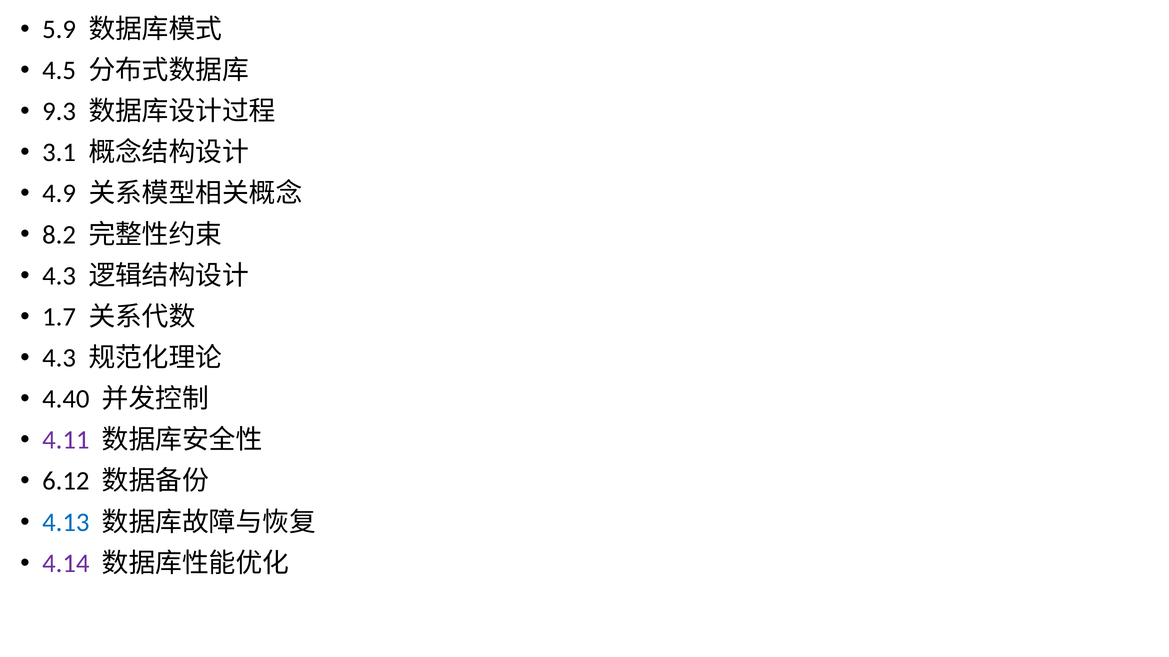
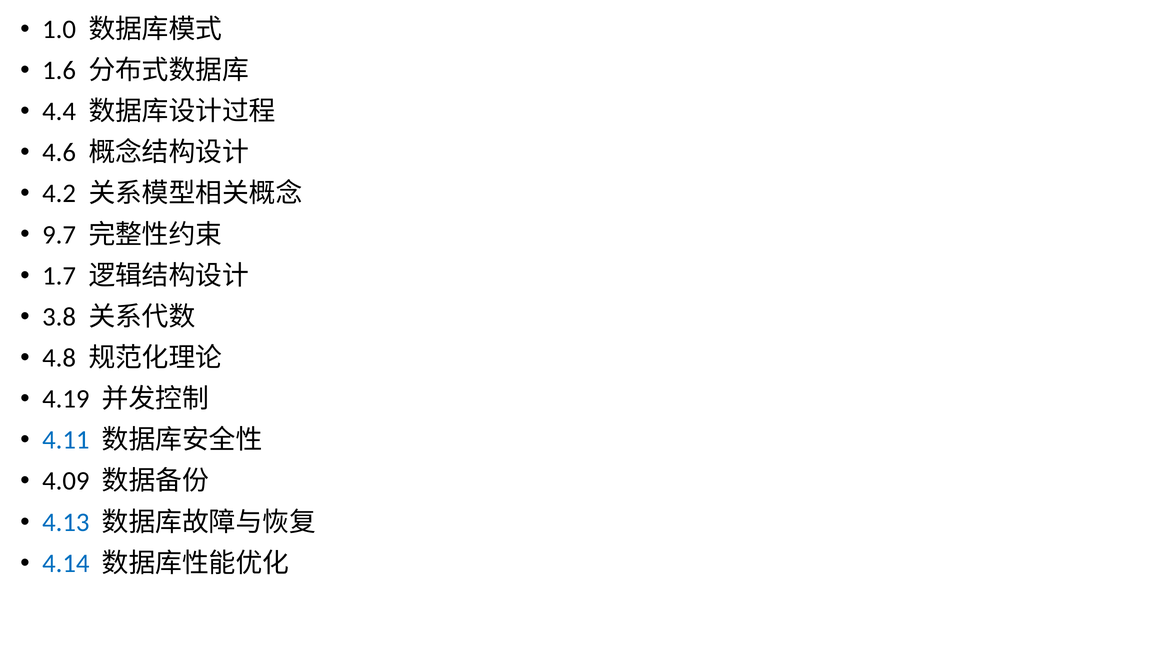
5.9: 5.9 -> 1.0 (59, 29)
4.5: 4.5 -> 1.6 (59, 70)
9.3: 9.3 -> 4.4 (59, 112)
3.1: 3.1 -> 4.6 (59, 153)
4.9: 4.9 -> 4.2 (59, 194)
8.2: 8.2 -> 9.7 (59, 235)
4.3: 4.3 -> 1.7 (59, 276)
1.7: 1.7 -> 3.8 (59, 317)
4.3: 4.3 -> 4.8 (59, 358)
4.40: 4.40 -> 4.19 (66, 399)
4.11 colour: purple -> blue (66, 440)
6.12: 6.12 -> 4.09 (66, 482)
4.14 colour: purple -> blue (66, 564)
